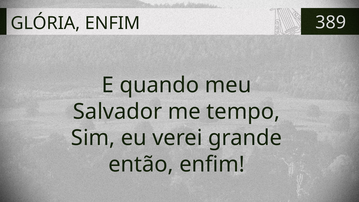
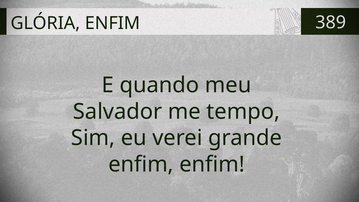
então: então -> enfim (141, 164)
